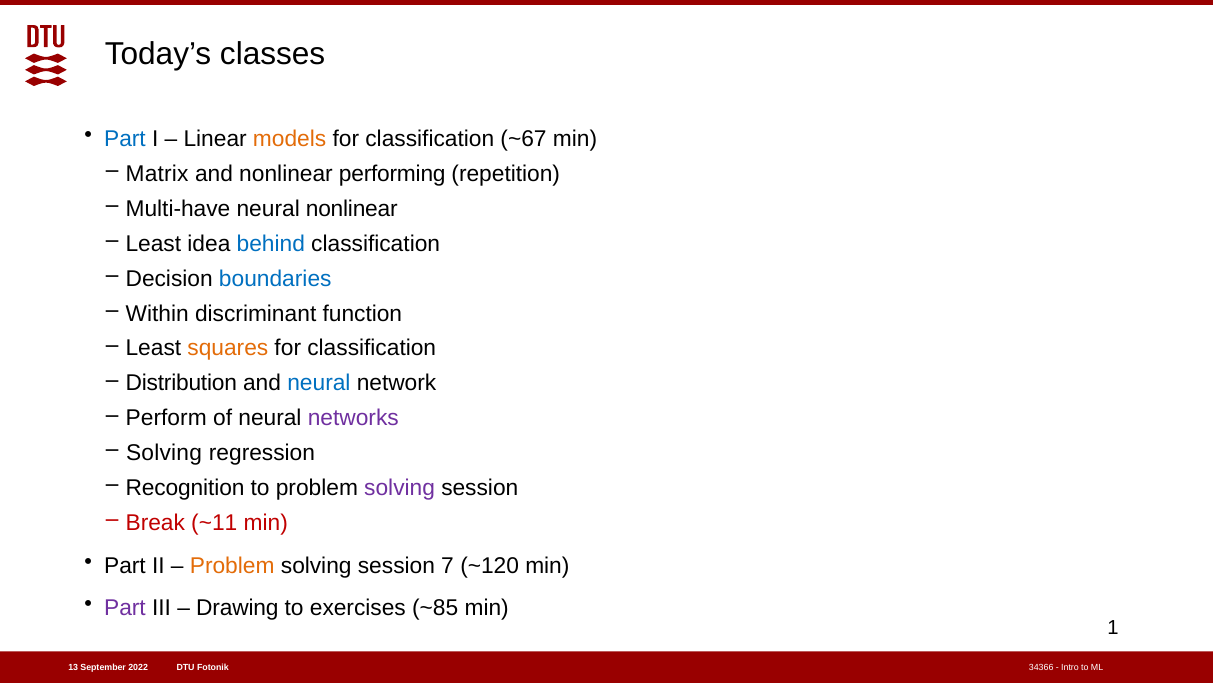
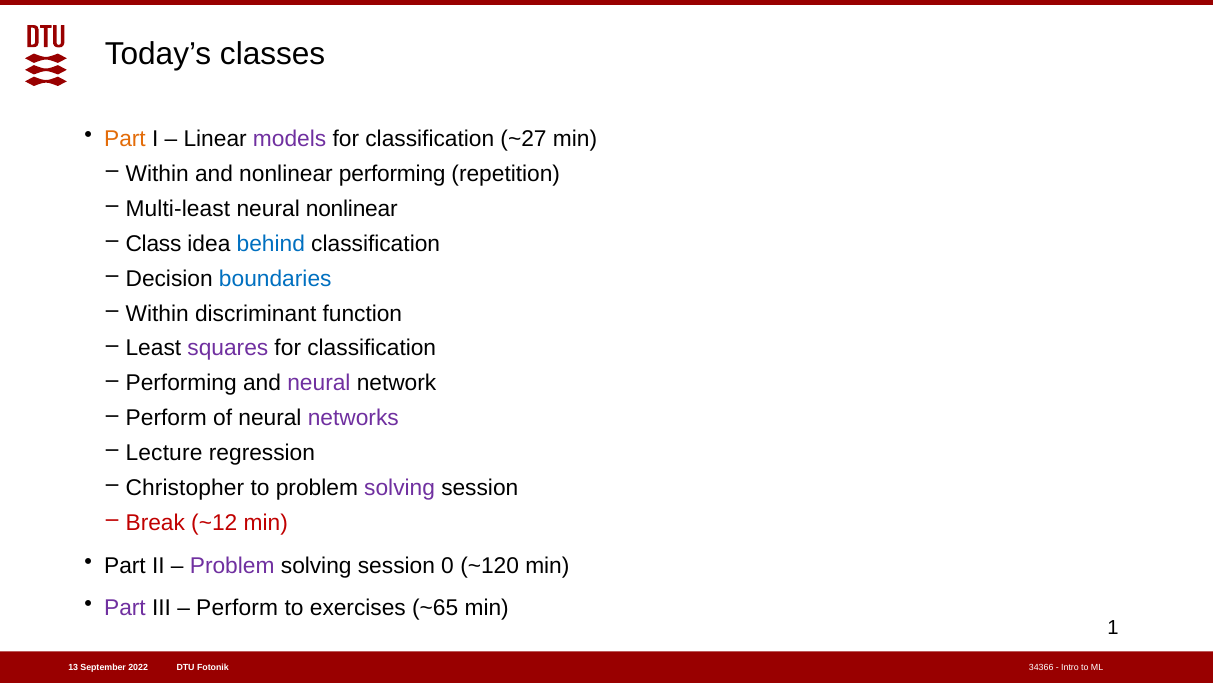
Part colour: blue -> orange (125, 139)
models colour: orange -> purple (290, 139)
~67: ~67 -> ~27 (524, 139)
Matrix: Matrix -> Within (157, 174)
Multi-have: Multi-have -> Multi-least (178, 209)
Least: Least -> Class (153, 243)
squares colour: orange -> purple (228, 348)
Distribution: Distribution -> Performing (181, 383)
neural colour: blue -> purple (319, 383)
Solving: Solving -> Lecture (164, 453)
Recognition: Recognition -> Christopher (185, 488)
~11: ~11 -> ~12 (214, 523)
Problem colour: orange -> purple (232, 565)
7: 7 -> 0 (448, 565)
Drawing: Drawing -> Perform (237, 607)
~85: ~85 -> ~65 (435, 607)
